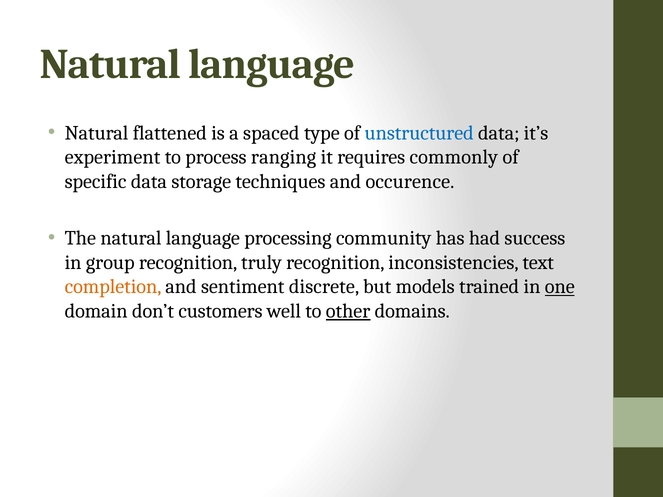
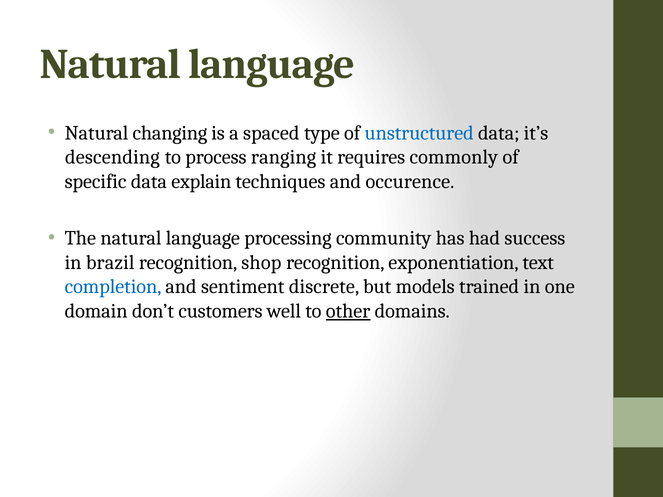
flattened: flattened -> changing (170, 133)
experiment: experiment -> descending (112, 157)
storage: storage -> explain (201, 182)
group: group -> brazil (110, 263)
truly: truly -> shop (261, 263)
inconsistencies: inconsistencies -> exponentiation (453, 263)
completion colour: orange -> blue (113, 287)
one underline: present -> none (560, 287)
